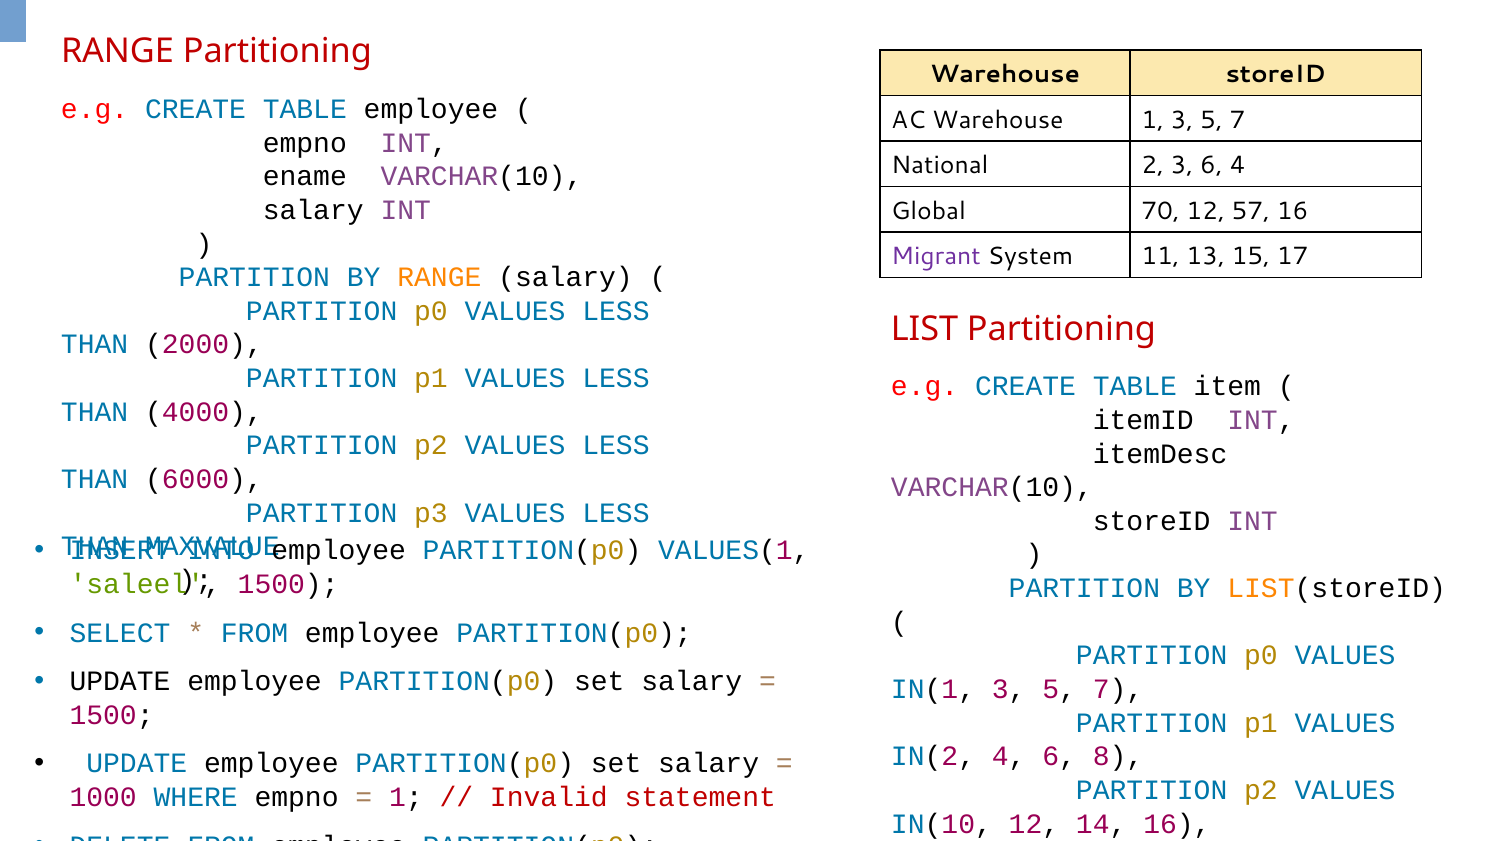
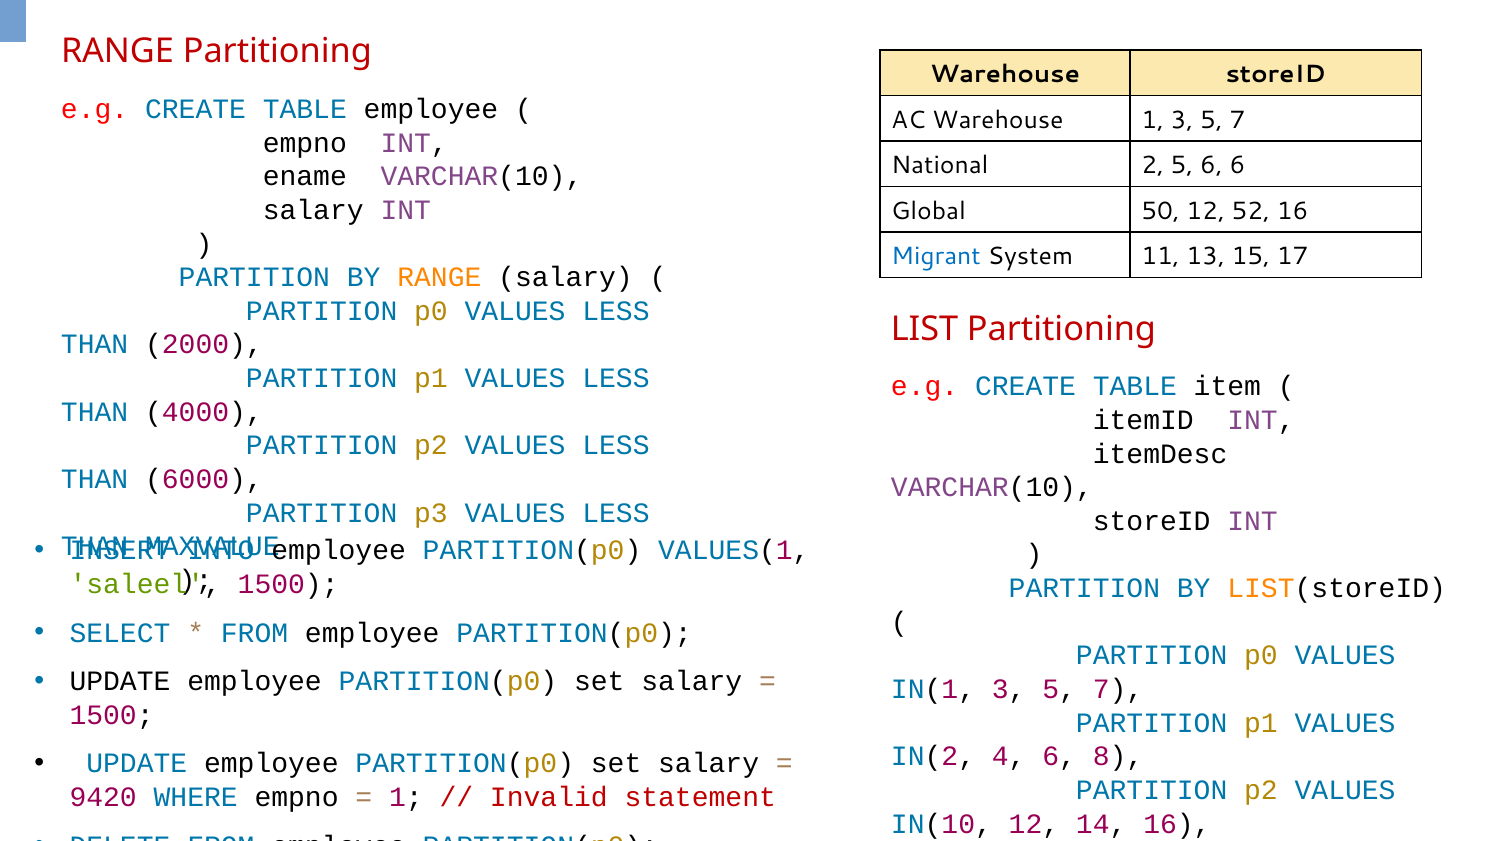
2 3: 3 -> 5 (1182, 165)
6 4: 4 -> 6 (1237, 165)
70: 70 -> 50 (1161, 211)
57: 57 -> 52 (1251, 211)
Migrant colour: purple -> blue (936, 256)
1000: 1000 -> 9420 (103, 797)
